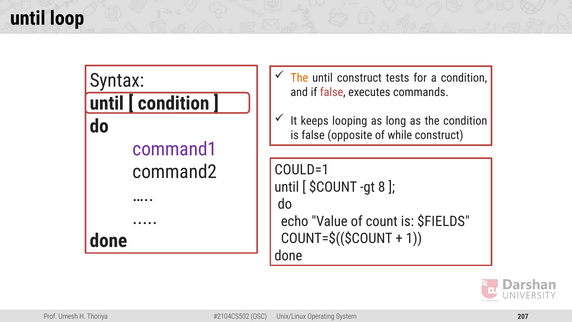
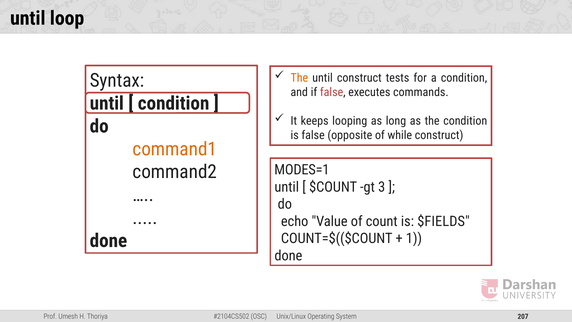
command1 colour: purple -> orange (175, 149)
COULD=1: COULD=1 -> MODES=1 (302, 170)
8: 8 -> 3 (382, 187)
